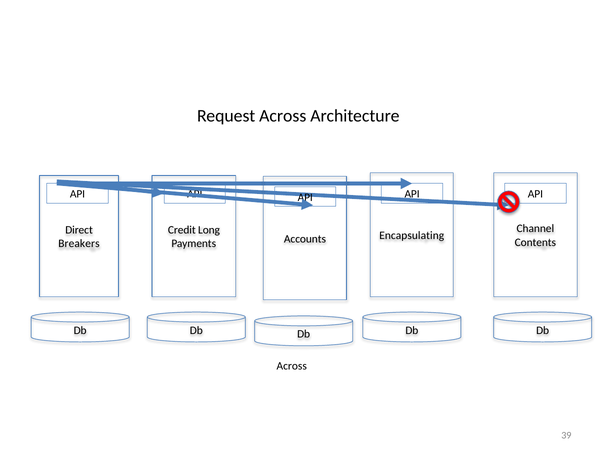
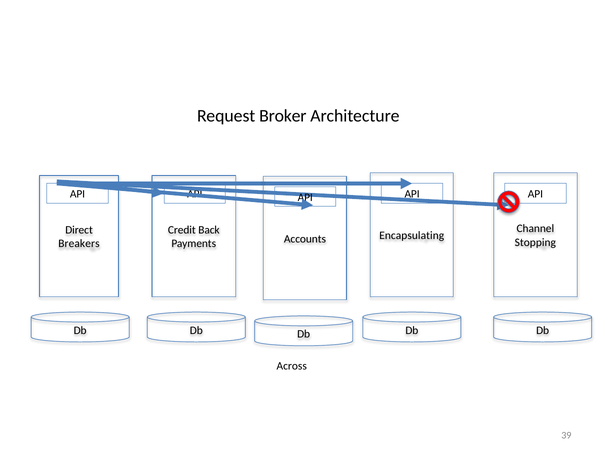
Request Across: Across -> Broker (283, 116)
Long: Long -> Back (209, 230)
Contents: Contents -> Stopping (535, 242)
